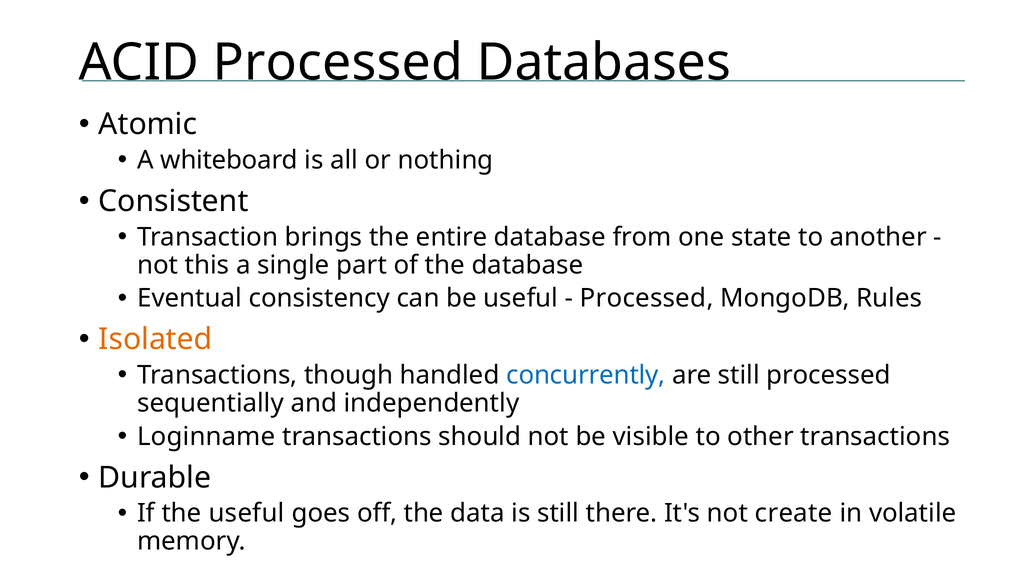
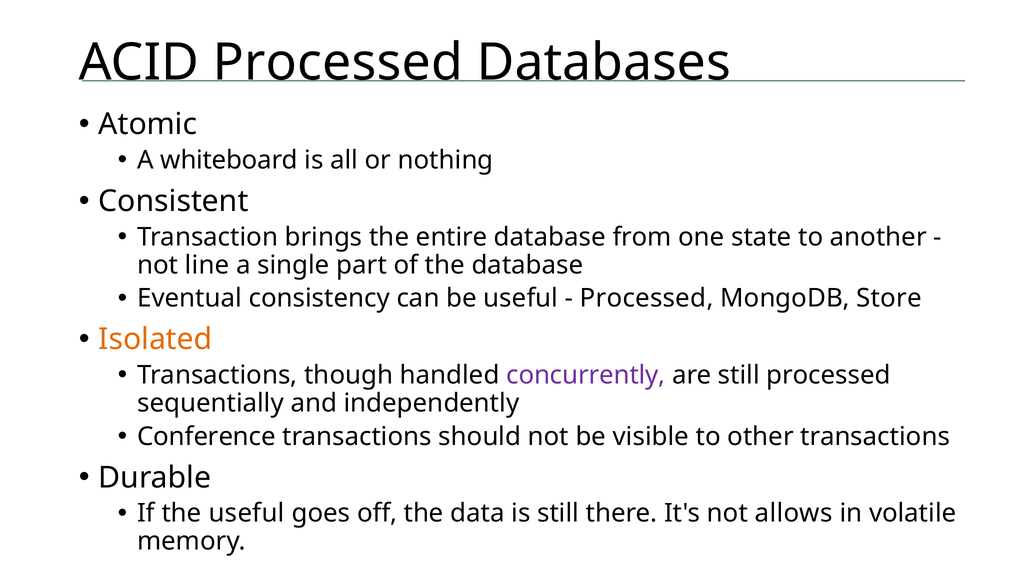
this: this -> line (207, 265)
Rules: Rules -> Store (889, 298)
concurrently colour: blue -> purple (586, 375)
Loginname: Loginname -> Conference (206, 436)
create: create -> allows (794, 513)
